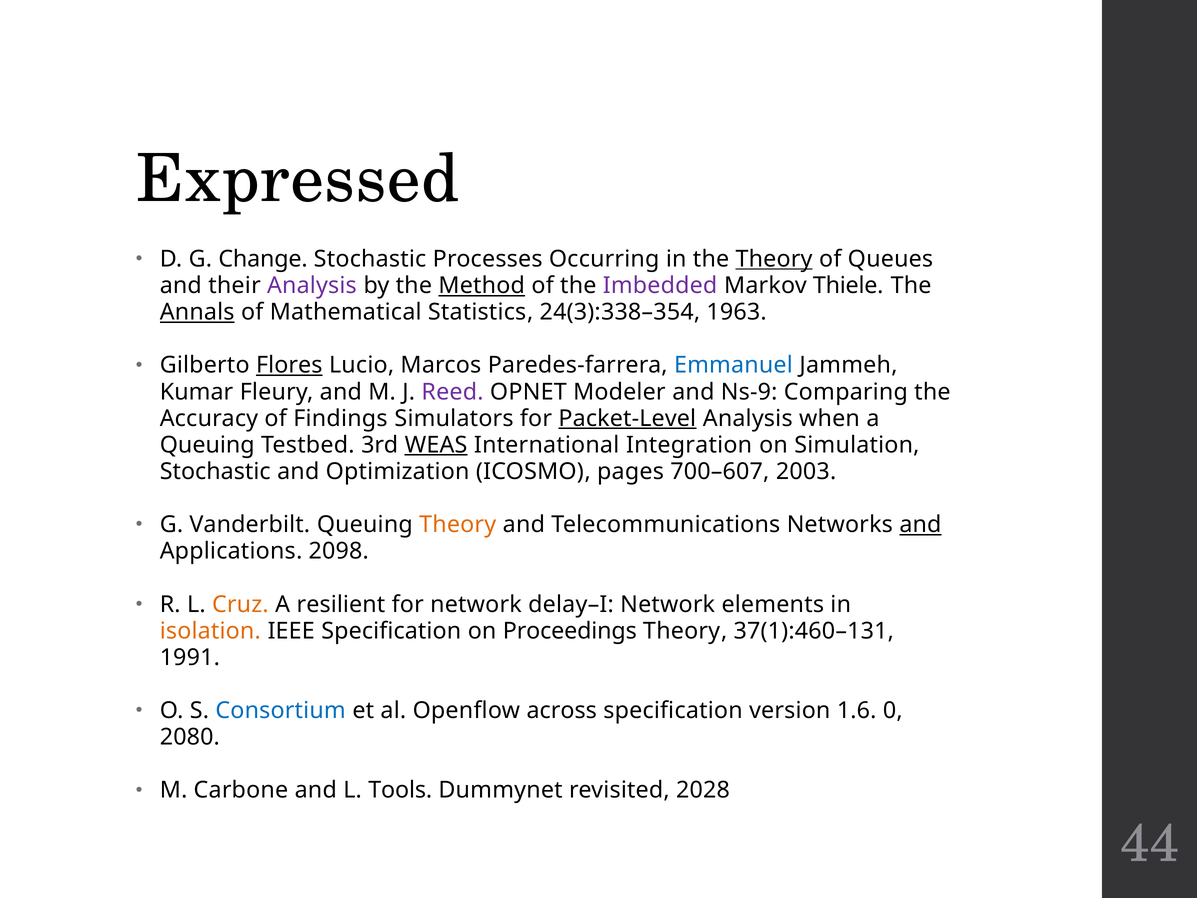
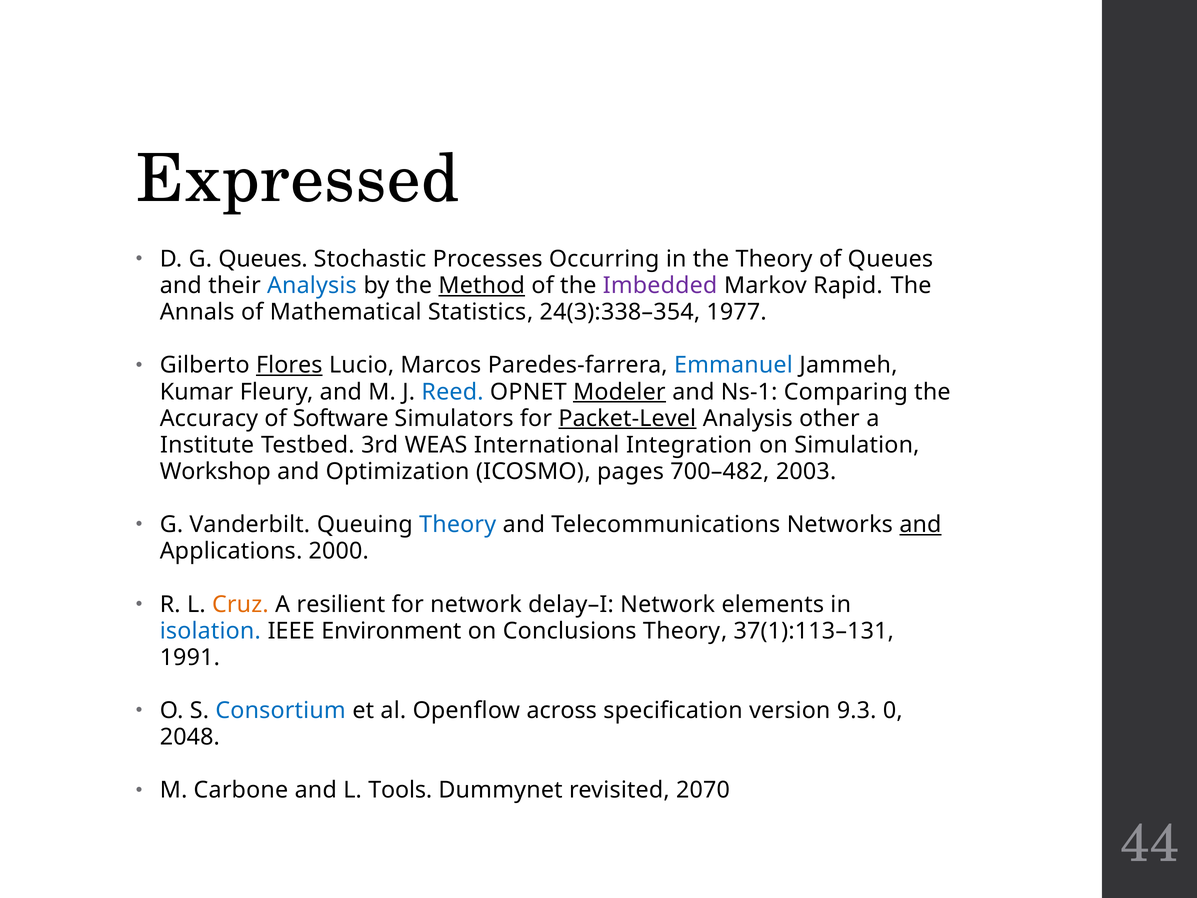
G Change: Change -> Queues (263, 259)
Theory underline: present -> none (774, 259)
Analysis colour: purple -> blue (312, 285)
Thiele: Thiele -> Rapid (848, 285)
Annals underline: present -> none (197, 312)
1963: 1963 -> 1977 (737, 312)
Reed colour: purple -> blue (453, 392)
Modeler underline: none -> present (619, 392)
Ns-9: Ns-9 -> Ns-1 (749, 392)
Findings: Findings -> Software (341, 418)
when: when -> other (829, 418)
Queuing: Queuing -> Institute (207, 445)
WEAS underline: present -> none (436, 445)
Stochastic: Stochastic -> Workshop (215, 471)
700–607: 700–607 -> 700–482 (720, 471)
Theory colour: orange -> blue (458, 524)
2098: 2098 -> 2000 (339, 551)
isolation colour: orange -> blue (210, 631)
IEEE Specification: Specification -> Environment (391, 631)
Proceedings: Proceedings -> Conclusions (570, 631)
37(1):460–131: 37(1):460–131 -> 37(1):113–131 (814, 631)
1.6: 1.6 -> 9.3 (857, 710)
2080: 2080 -> 2048 (190, 737)
2028: 2028 -> 2070 (703, 790)
